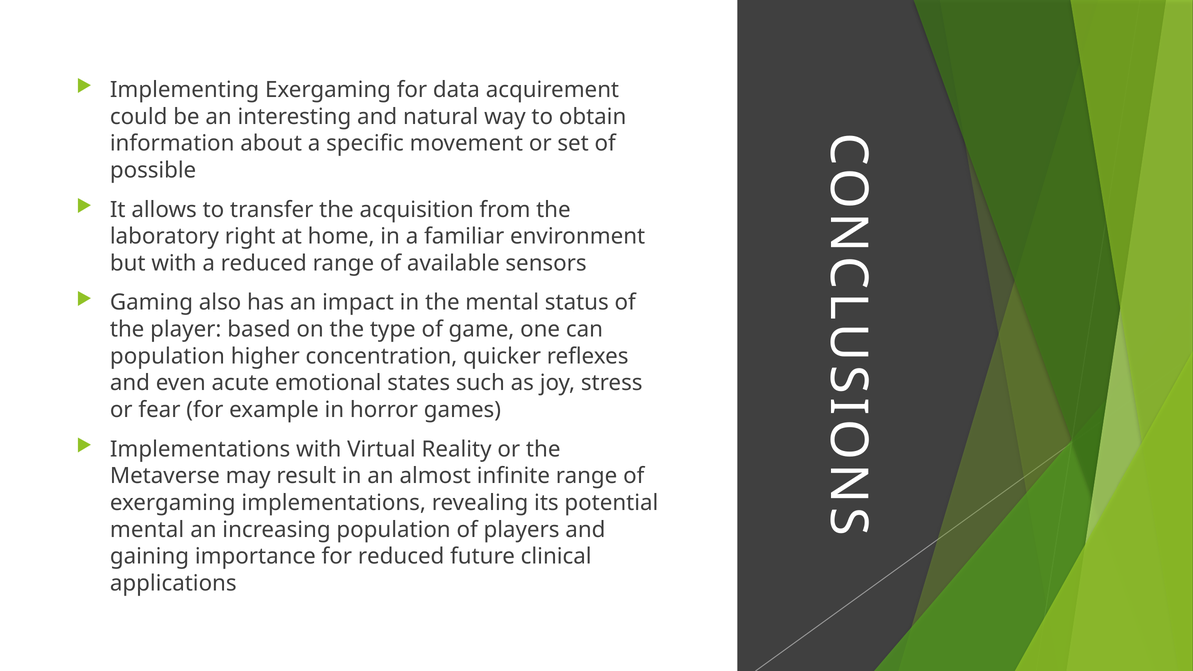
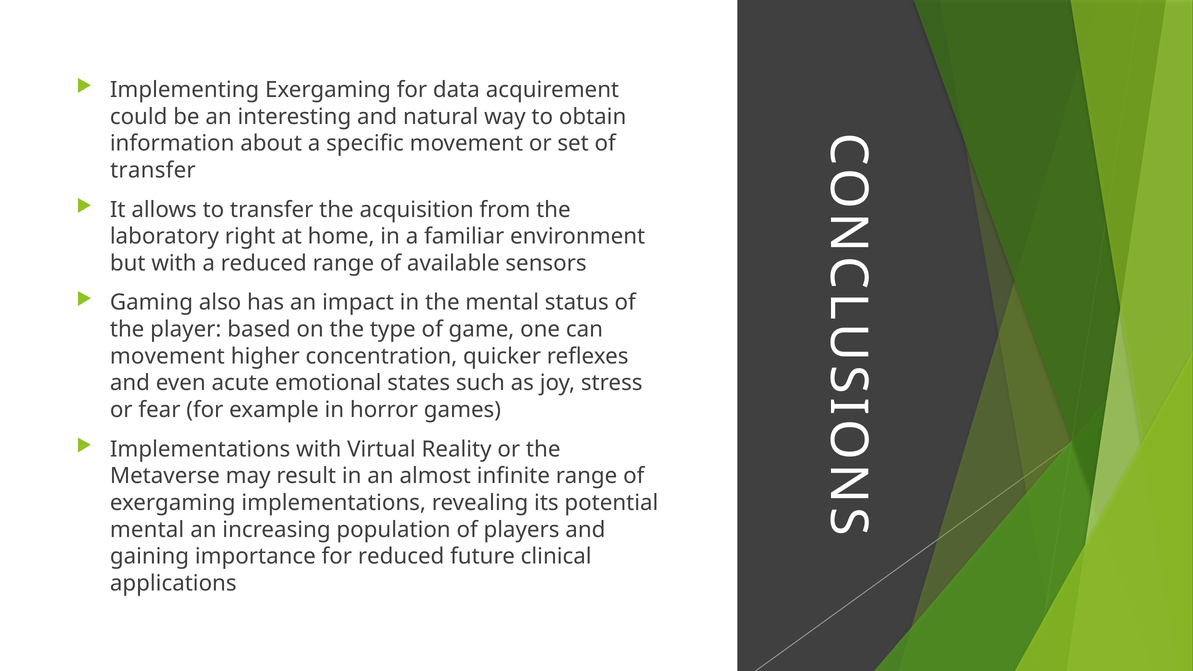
possible: possible -> transfer (153, 170)
population: population -> movement (167, 356)
